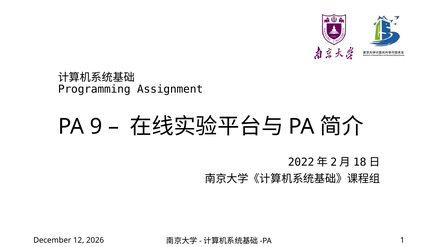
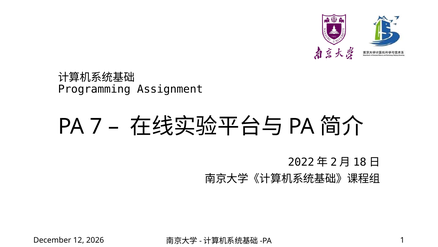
9: 9 -> 7 (96, 126)
